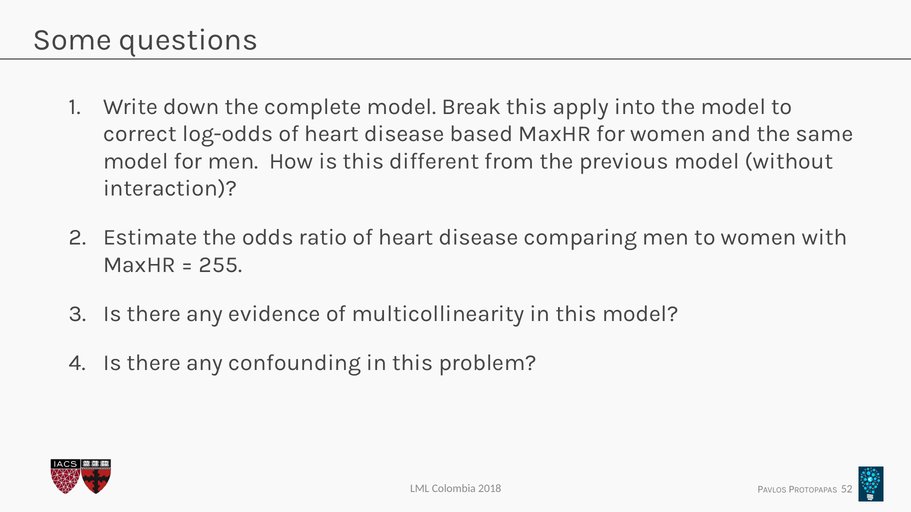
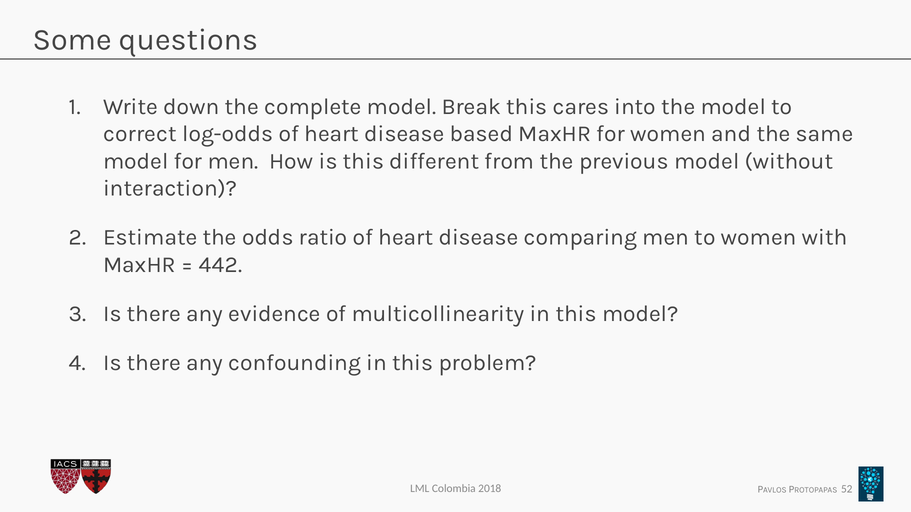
apply: apply -> cares (581, 107)
255: 255 -> 442 (221, 265)
